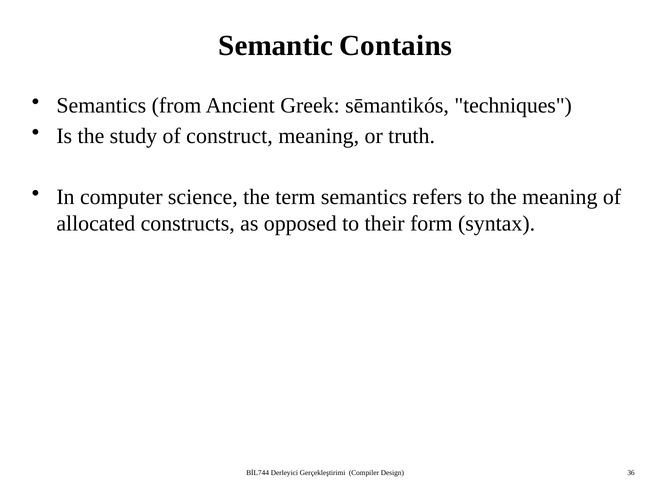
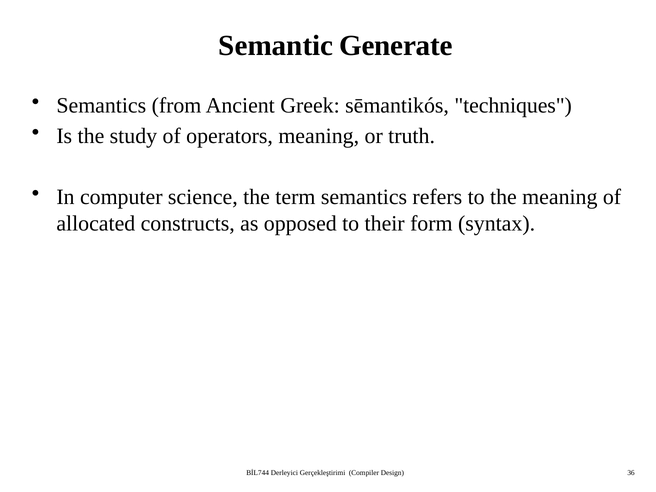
Contains: Contains -> Generate (396, 46)
construct: construct -> operators (230, 136)
